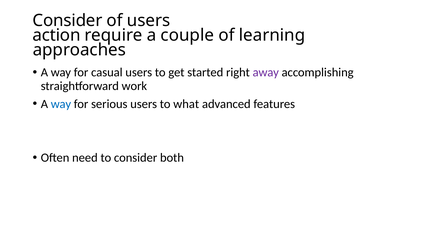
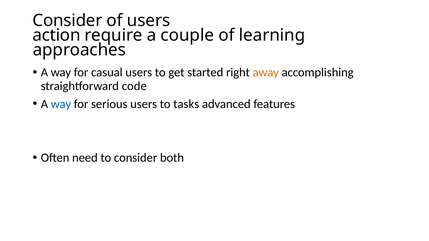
away colour: purple -> orange (266, 73)
work: work -> code (134, 86)
what: what -> tasks (186, 104)
